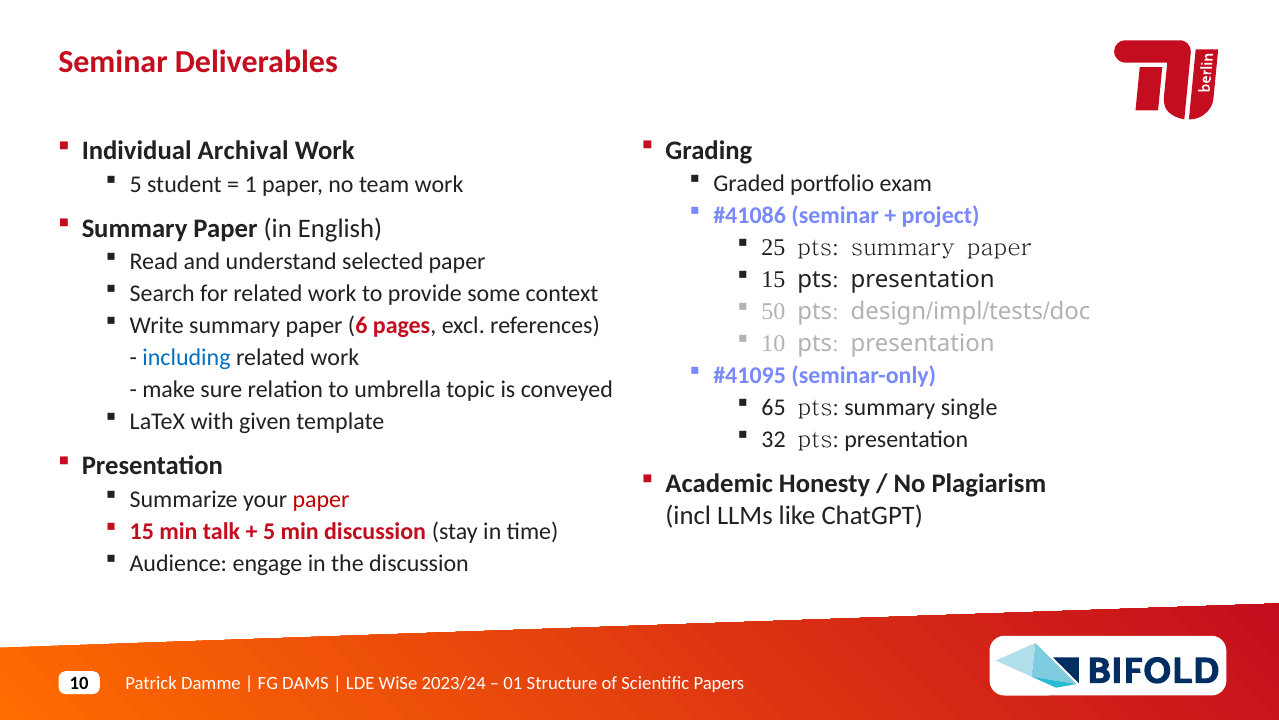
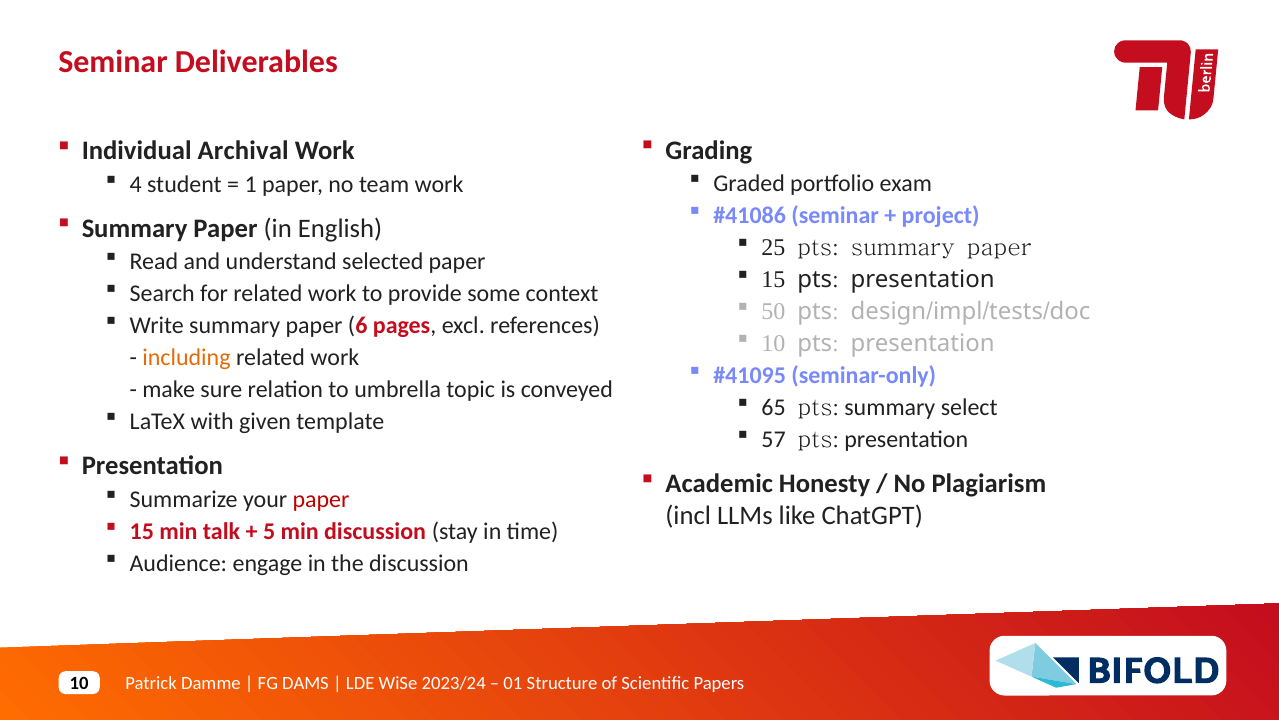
5: 5 -> 4 (136, 184)
including colour: blue -> orange (186, 358)
single: single -> select (969, 408)
32: 32 -> 57 (774, 440)
